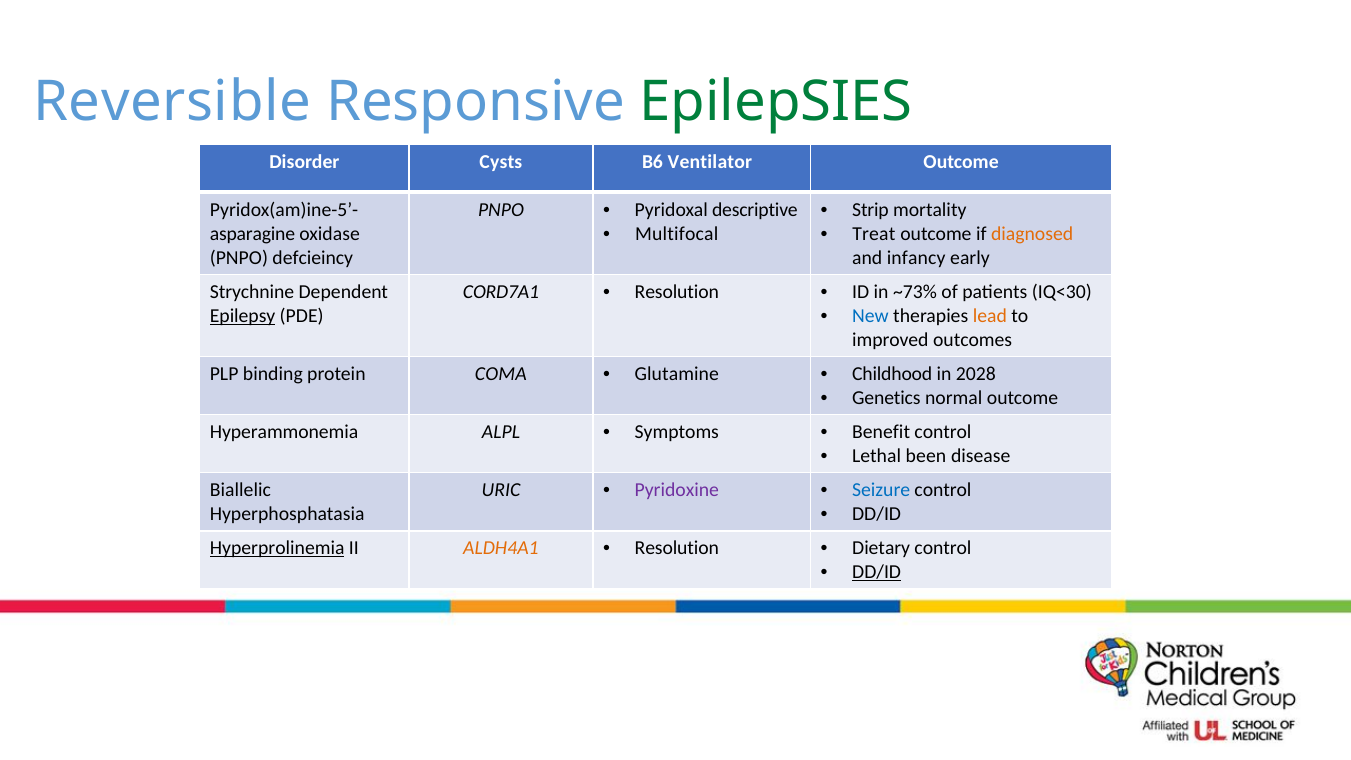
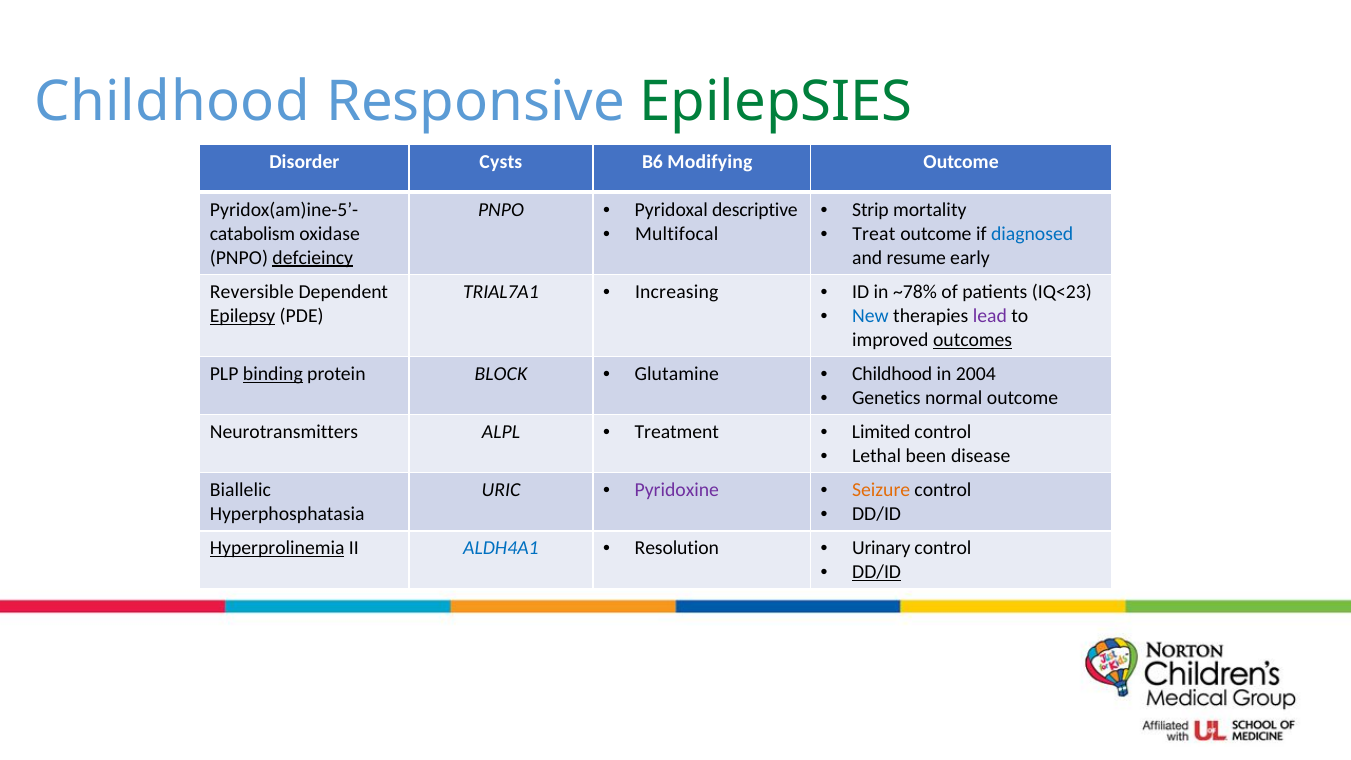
Reversible: Reversible -> Childhood (172, 101)
Ventilator: Ventilator -> Modifying (710, 162)
diagnosed colour: orange -> blue (1032, 234)
asparagine: asparagine -> catabolism (252, 234)
defcieincy underline: none -> present (313, 258)
infancy: infancy -> resume (916, 258)
Strychnine: Strychnine -> Reversible (252, 292)
CORD7A1: CORD7A1 -> TRIAL7A1 (501, 292)
Resolution: Resolution -> Increasing (677, 292)
~73%: ~73% -> ~78% (915, 292)
IQ<30: IQ<30 -> IQ<23 (1062, 292)
lead colour: orange -> purple (990, 316)
outcomes underline: none -> present (973, 340)
binding underline: none -> present (273, 374)
COMA: COMA -> BLOCK (501, 374)
2028: 2028 -> 2004 (976, 374)
Hyperammonemia: Hyperammonemia -> Neurotransmitters (284, 432)
Symptoms: Symptoms -> Treatment (677, 432)
Benefit: Benefit -> Limited (881, 432)
Seizure colour: blue -> orange (881, 490)
ALDH4A1 colour: orange -> blue (501, 548)
Dietary: Dietary -> Urinary (881, 548)
